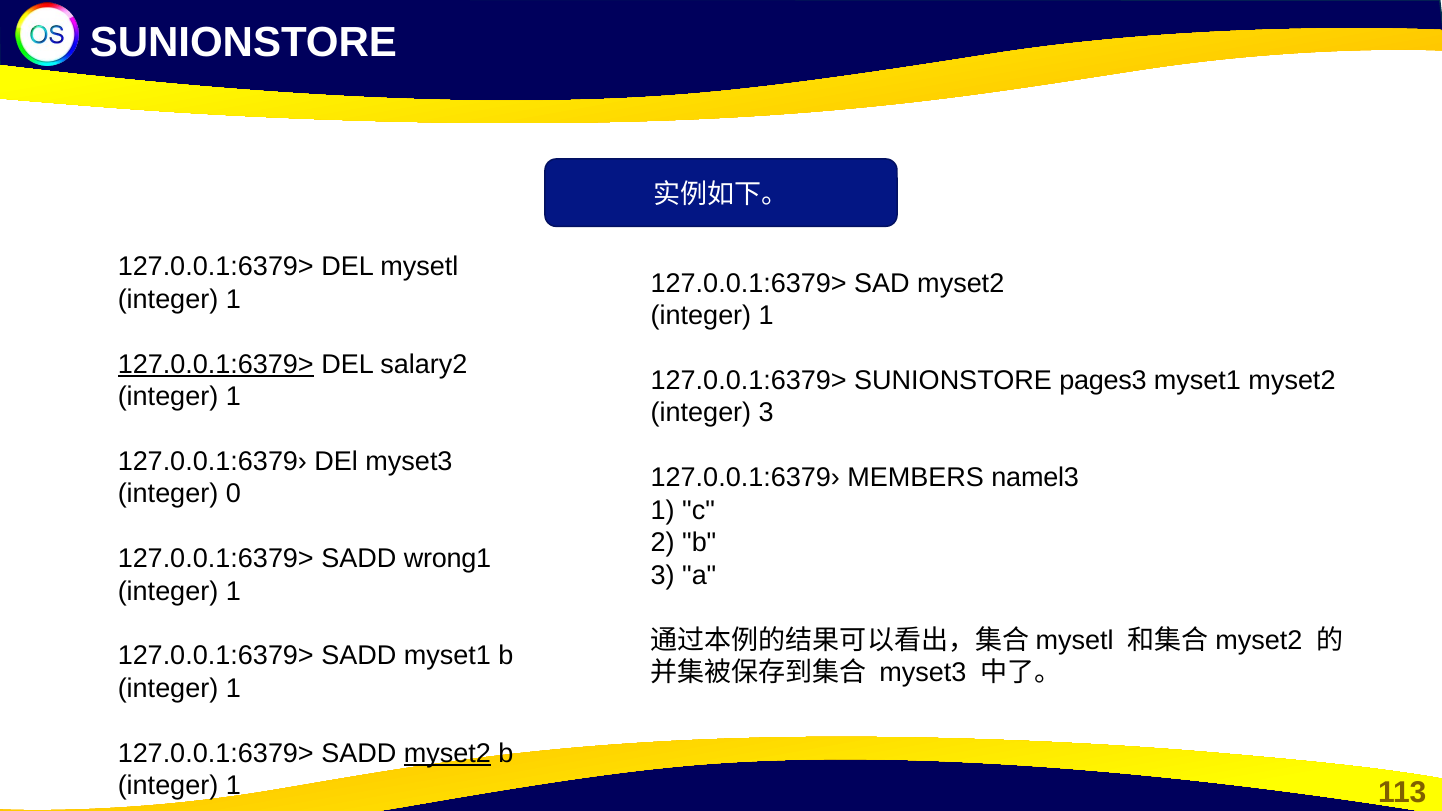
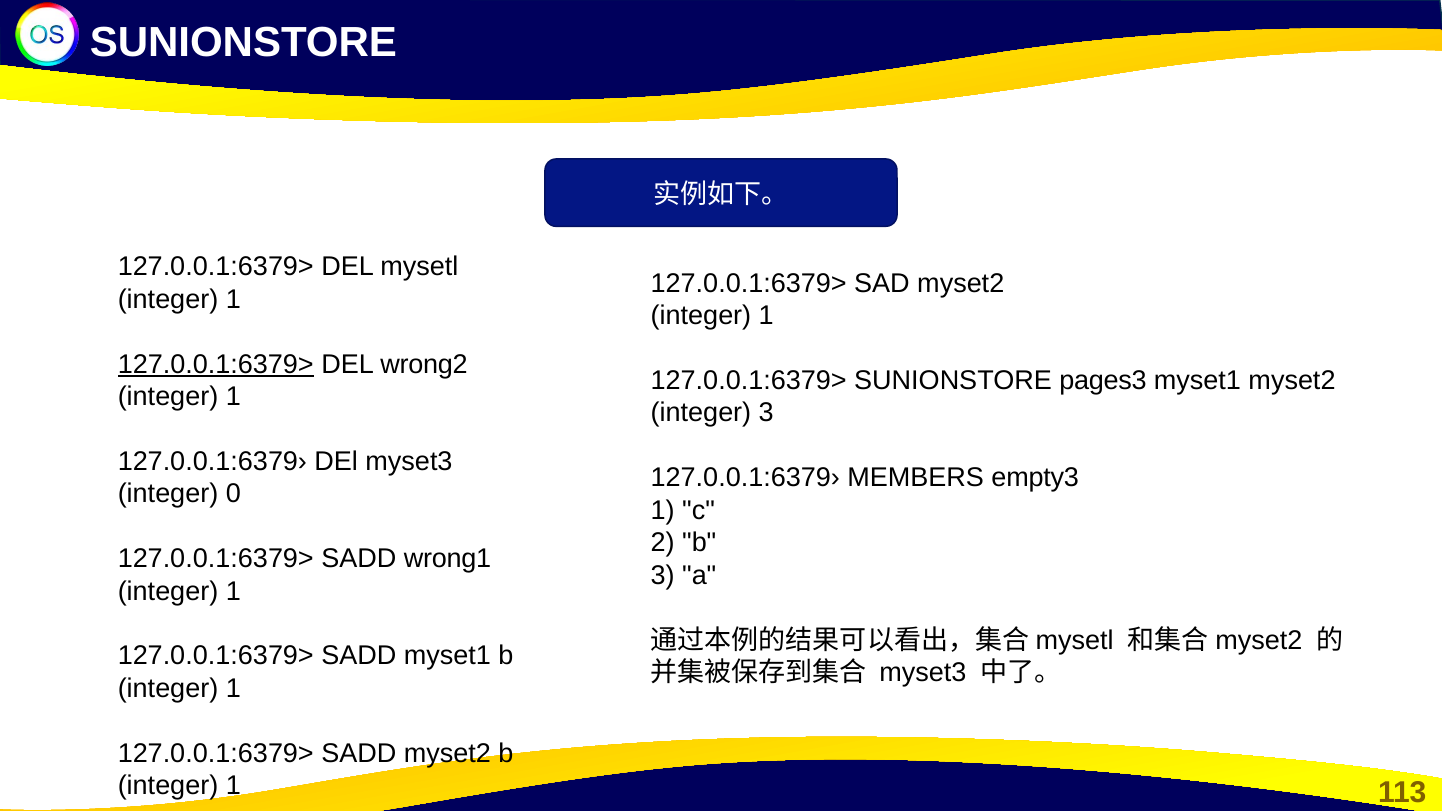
salary2: salary2 -> wrong2 (424, 364)
namel3: namel3 -> empty3 (1035, 478)
myset2 underline: present -> none (447, 753)
